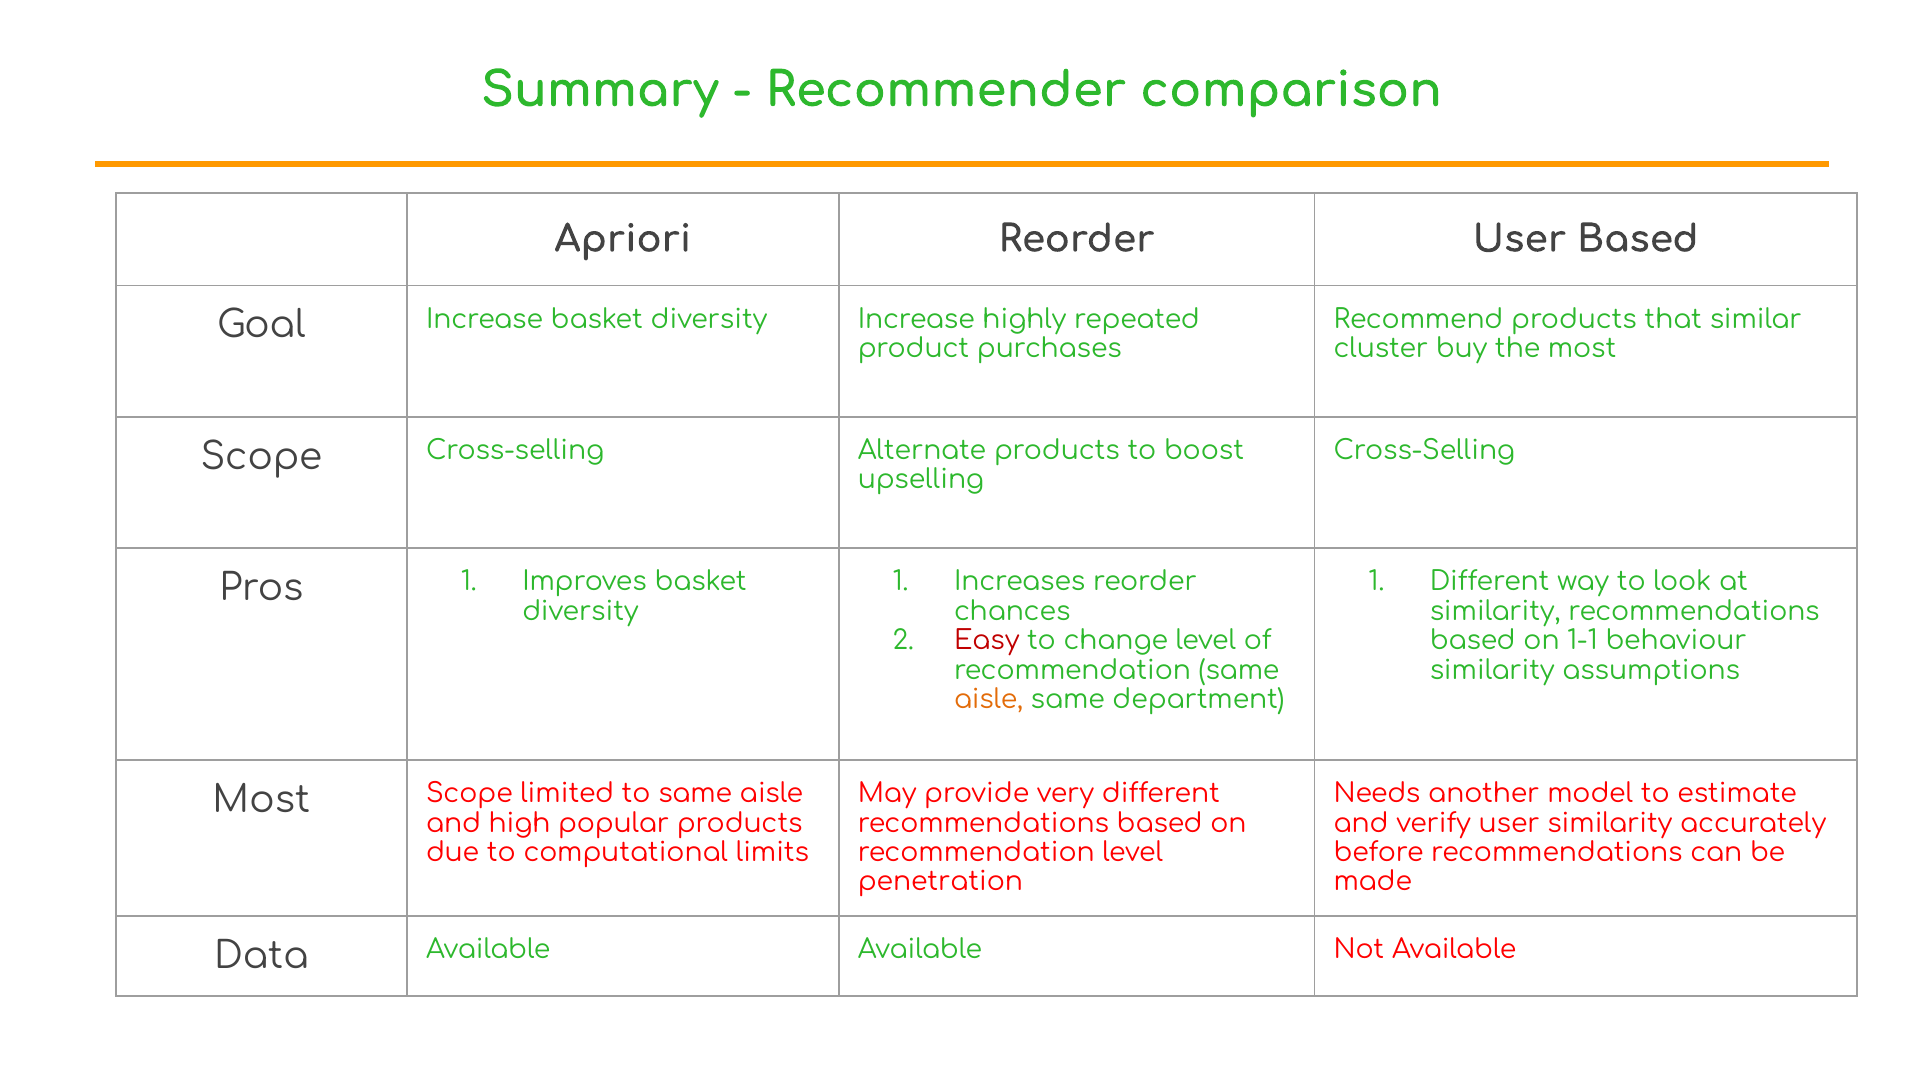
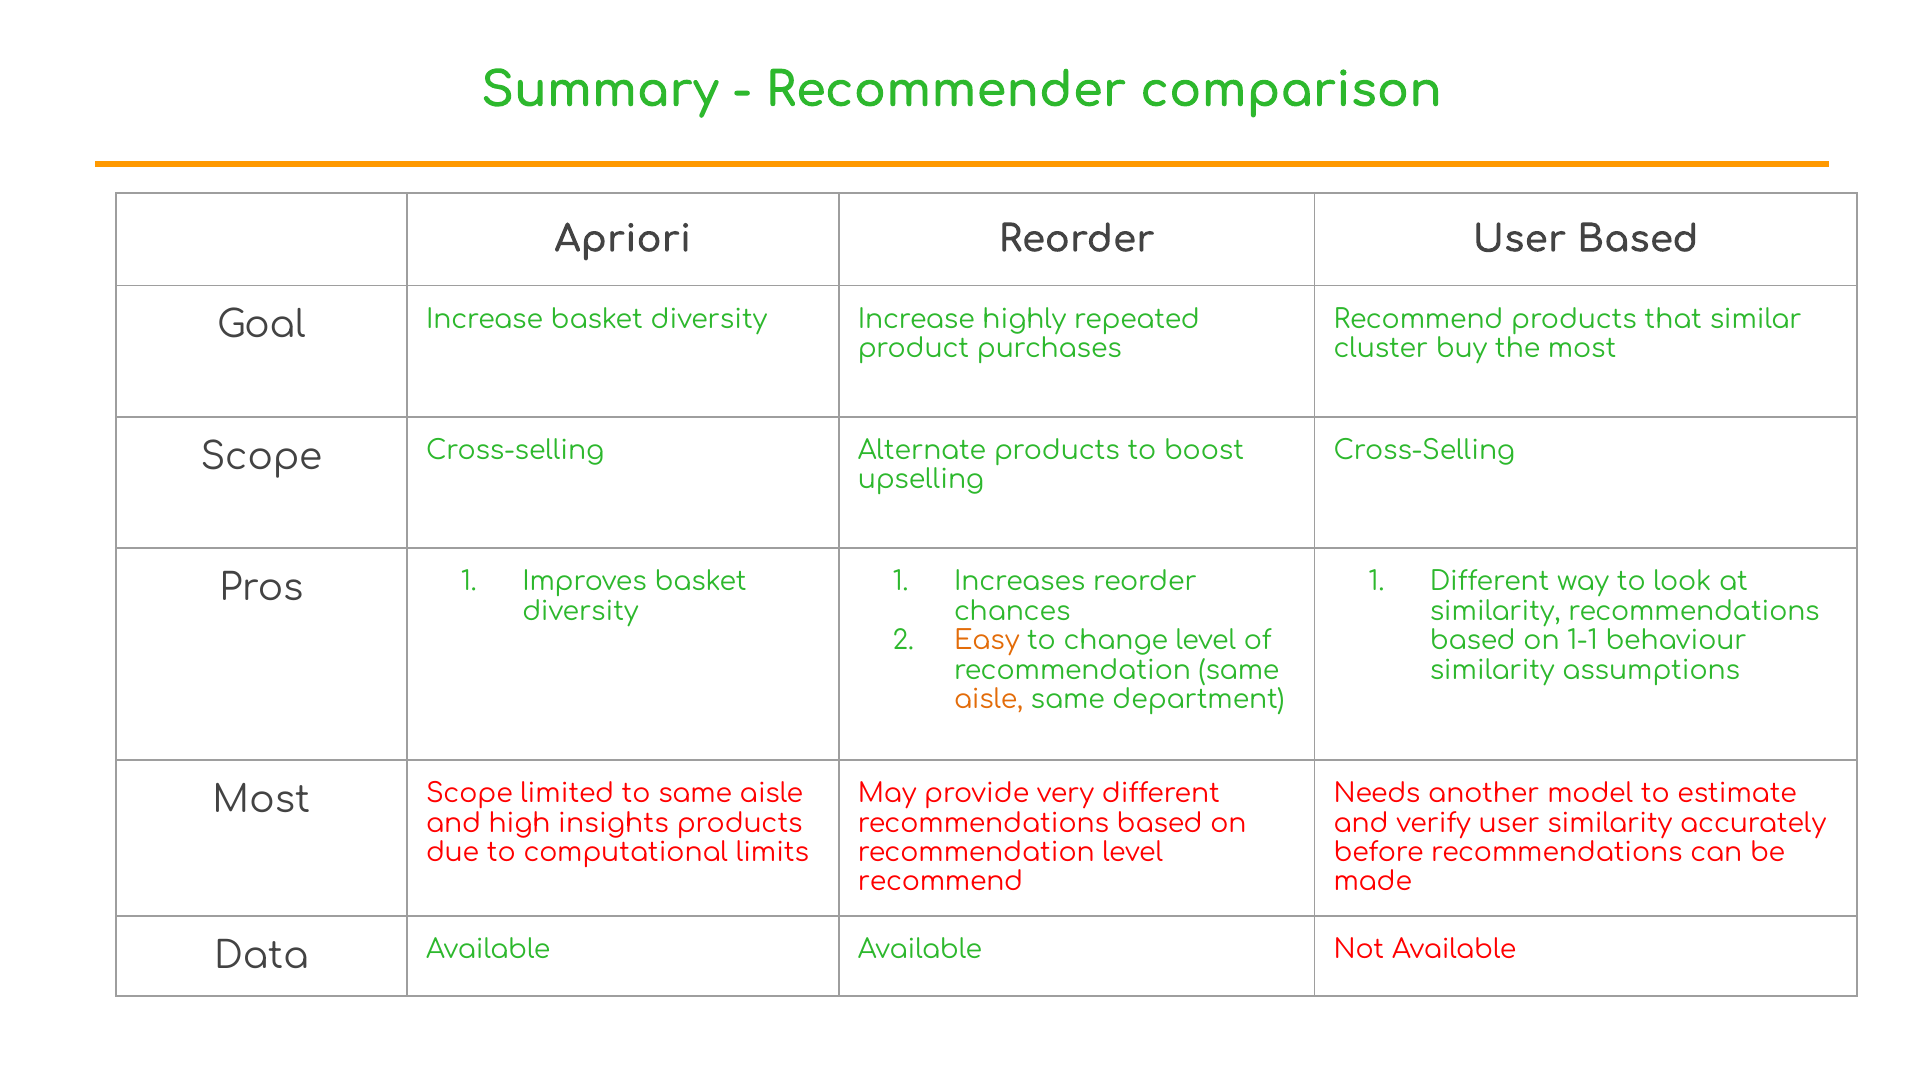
Easy colour: red -> orange (987, 641)
popular: popular -> insights (614, 823)
penetration: penetration -> recommend (940, 882)
